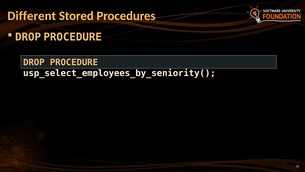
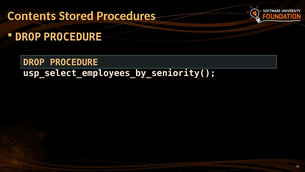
Different: Different -> Contents (32, 16)
